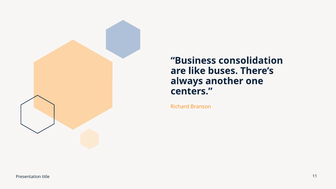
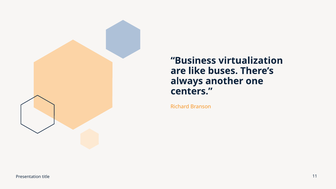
consolidation: consolidation -> virtualization (251, 61)
